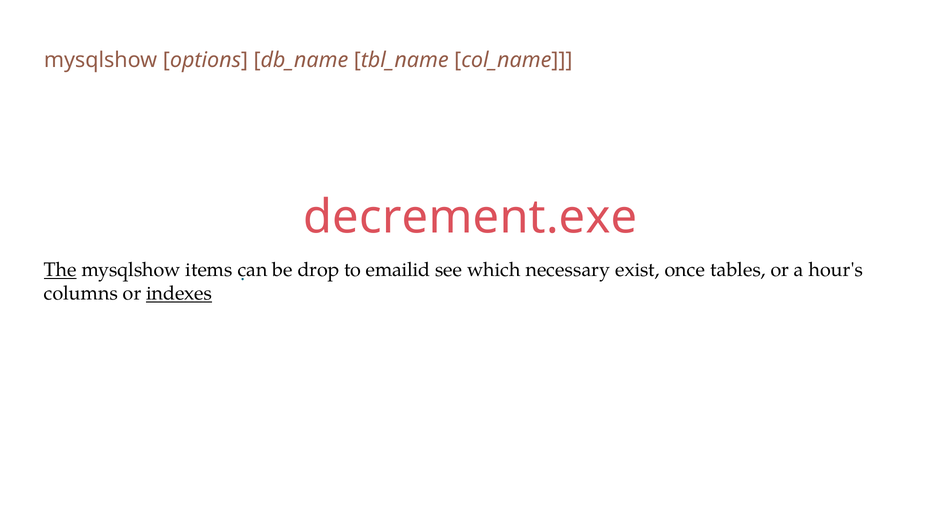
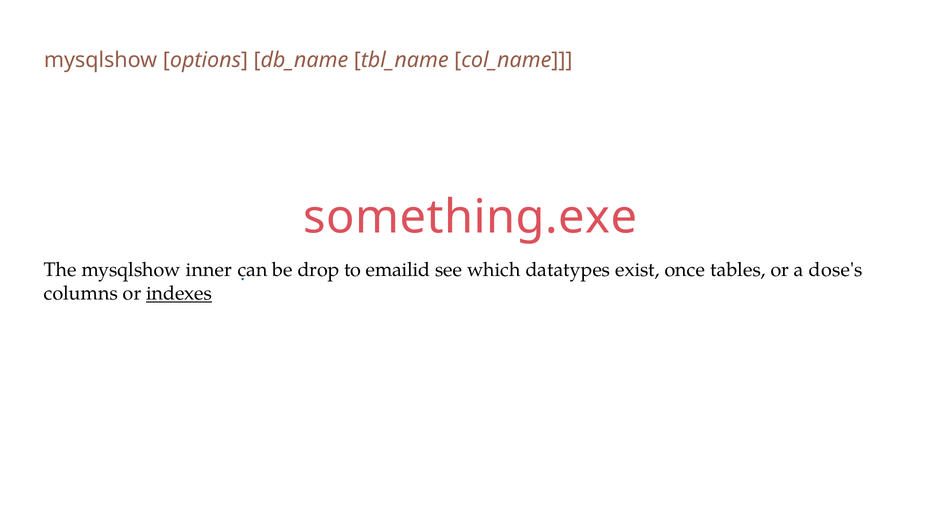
decrement.exe: decrement.exe -> something.exe (470, 217)
The underline: present -> none (60, 270)
items: items -> inner (209, 270)
necessary: necessary -> datatypes (568, 270)
hour's: hour's -> dose's (836, 270)
